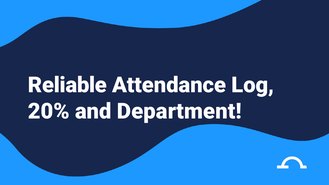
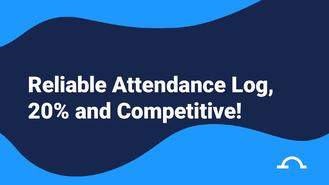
Department: Department -> Competitive (179, 111)
